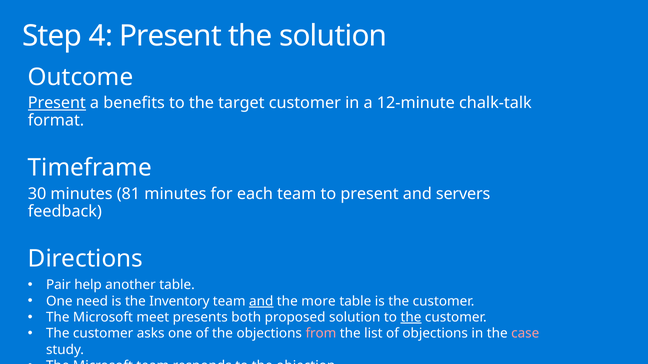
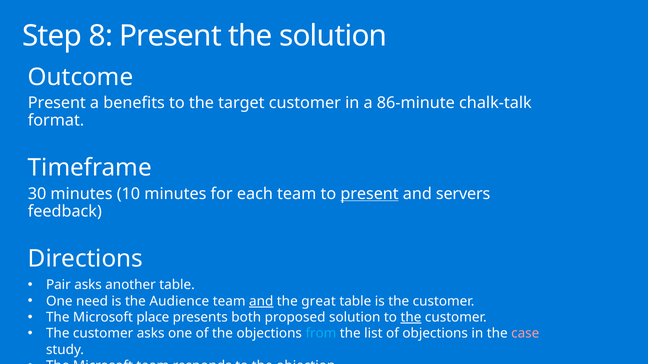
4: 4 -> 8 (101, 36)
Present underline: present -> none (57, 103)
12-minute: 12-minute -> 86-minute (416, 103)
81: 81 -> 10 (128, 194)
present underline: none -> present (370, 194)
Pair help: help -> asks (88, 285)
Inventory: Inventory -> Audience (179, 302)
more: more -> great (319, 302)
meet: meet -> place (153, 318)
from colour: pink -> light blue (321, 334)
